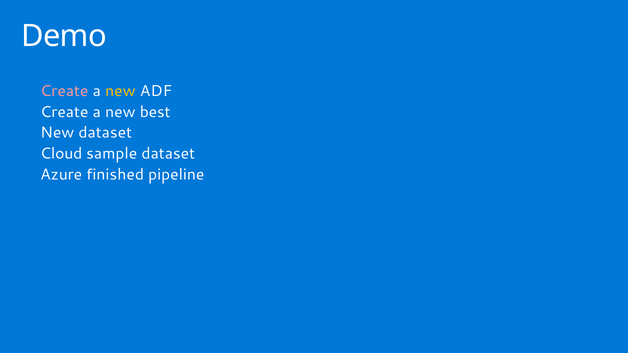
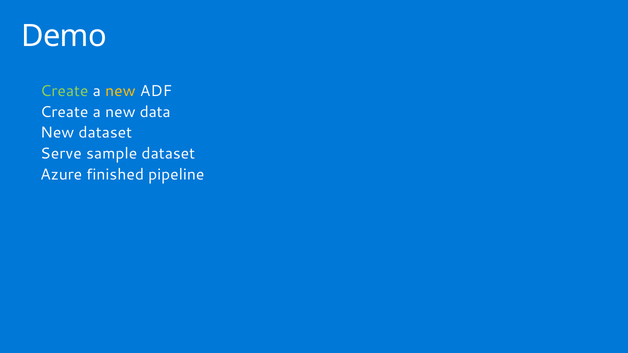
Create colour: pink -> light green (64, 91)
best: best -> data (155, 112)
Cloud: Cloud -> Serve (61, 154)
